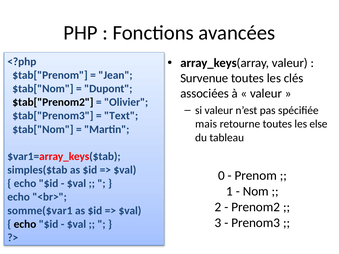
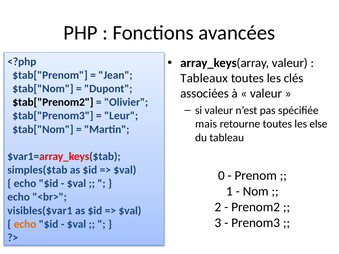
Survenue: Survenue -> Tableaux (204, 78)
Text: Text -> Leur (121, 116)
somme($var1: somme($var1 -> visibles($var1 (40, 211)
echo colour: black -> orange (25, 224)
